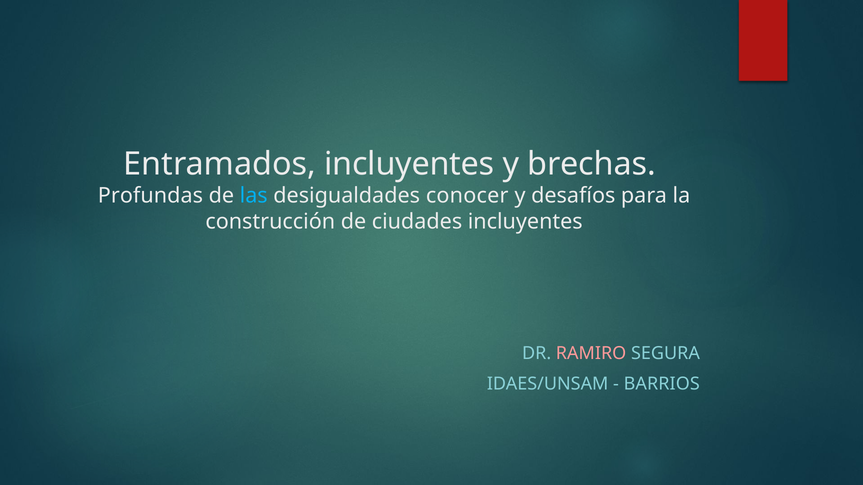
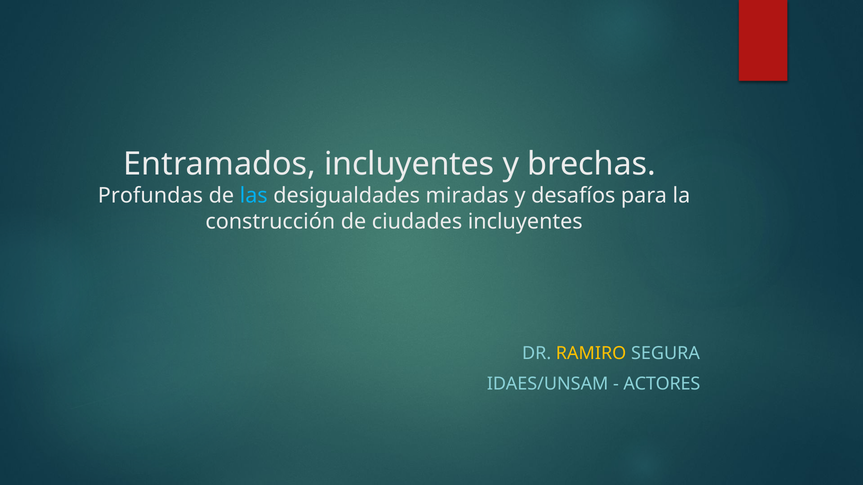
conocer: conocer -> miradas (467, 196)
RAMIRO colour: pink -> yellow (591, 353)
BARRIOS: BARRIOS -> ACTORES (662, 384)
